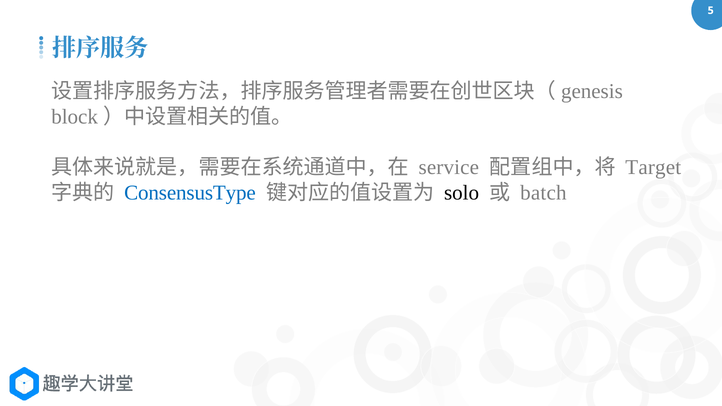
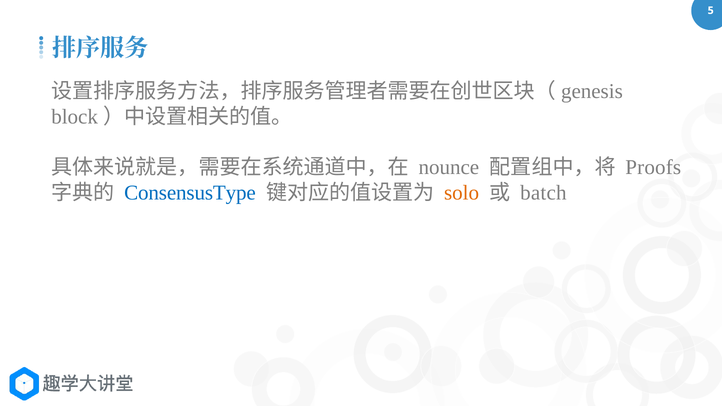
service: service -> nounce (449, 167)
Target: Target -> Proofs (653, 167)
solo colour: black -> orange (462, 193)
